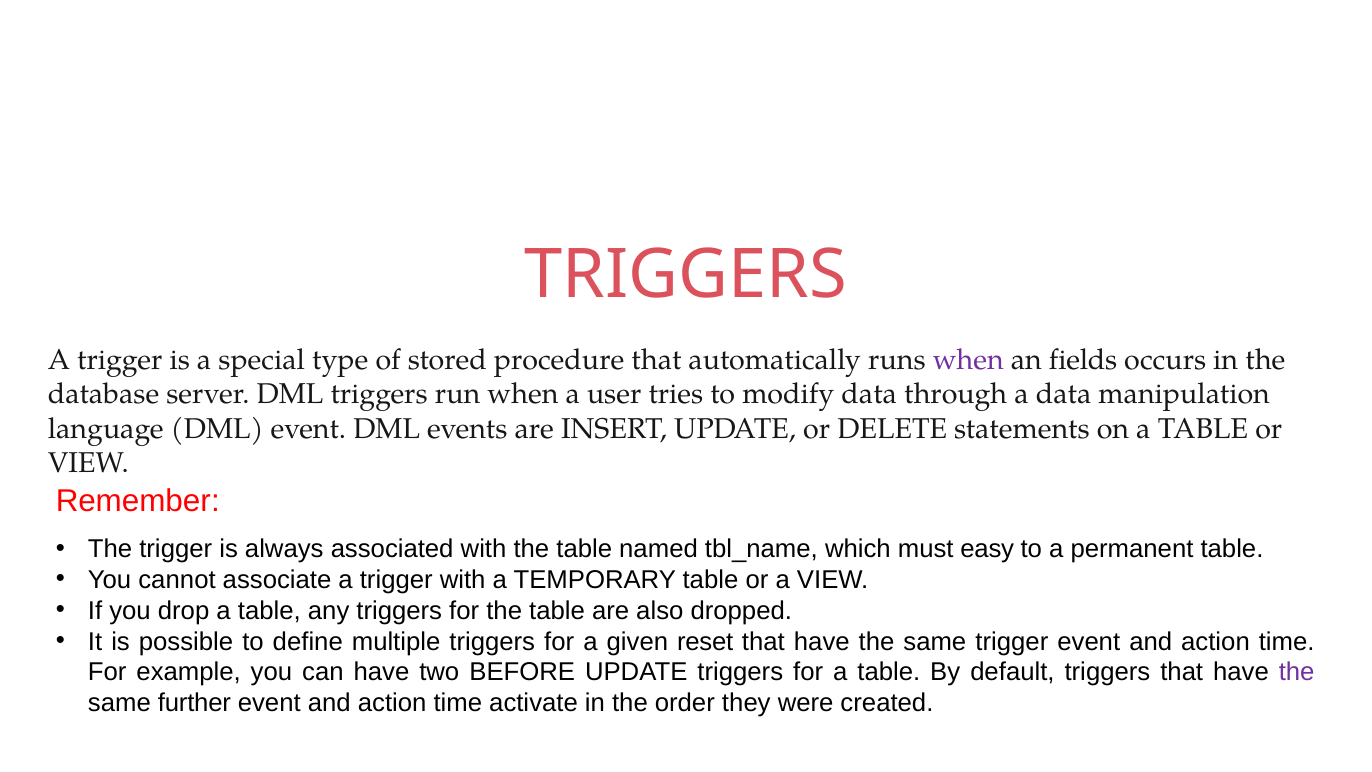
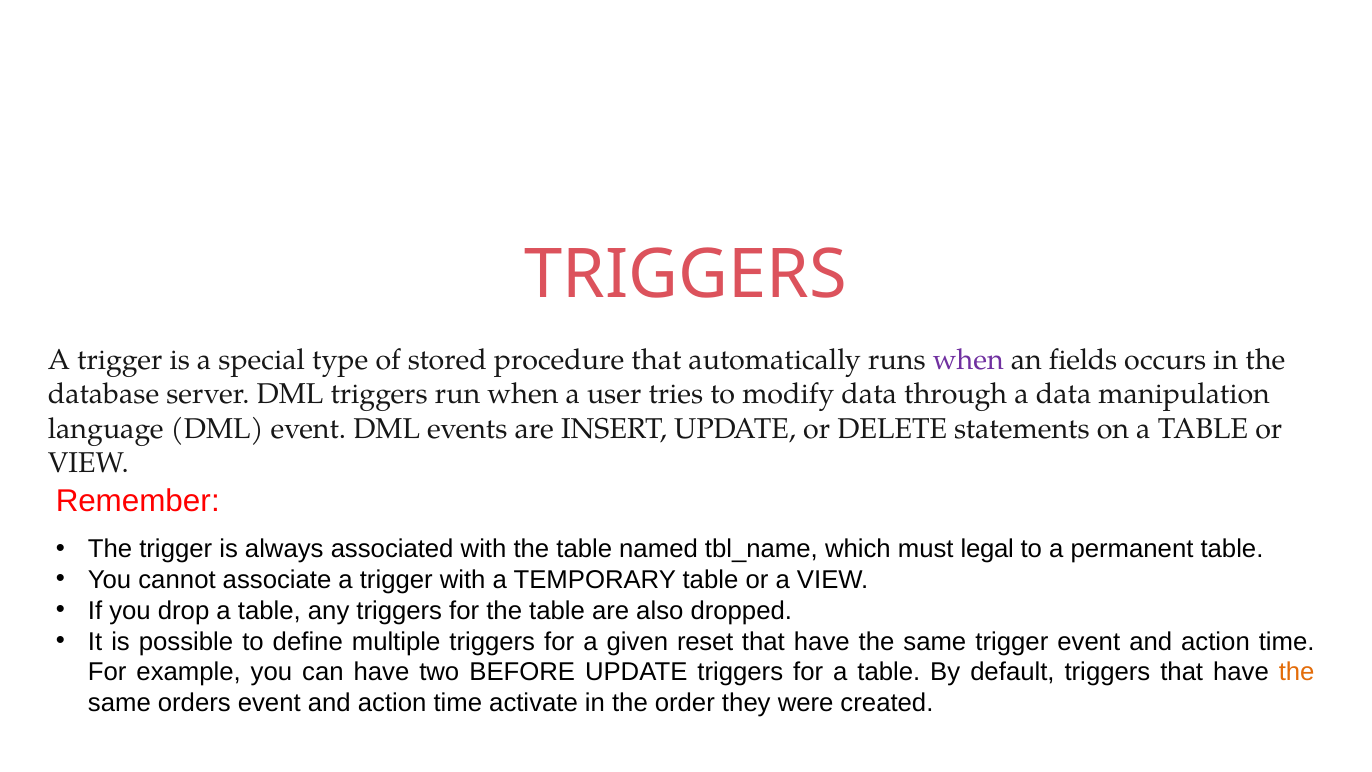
easy: easy -> legal (987, 549)
the colour: purple -> orange (1297, 672)
further: further -> orders (194, 703)
